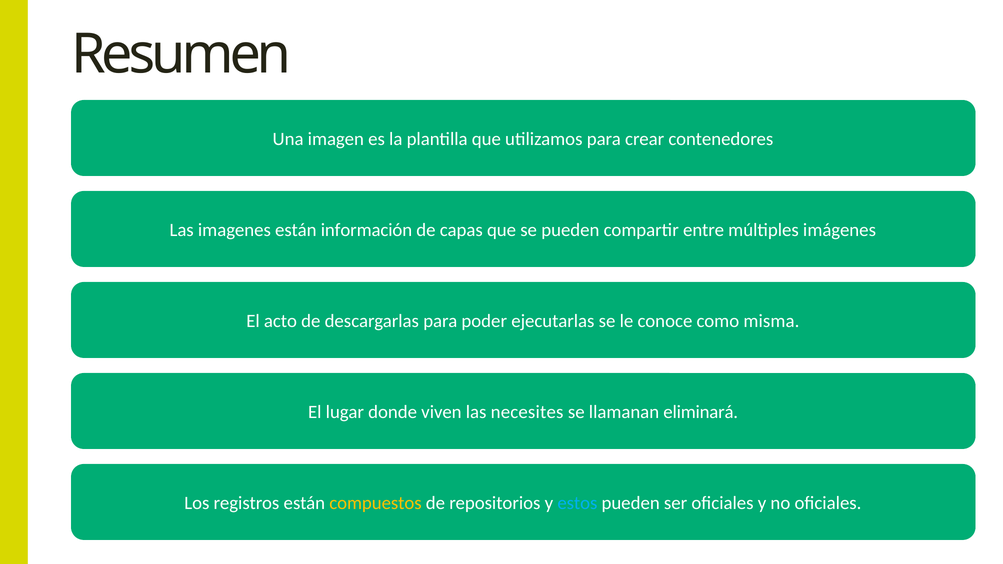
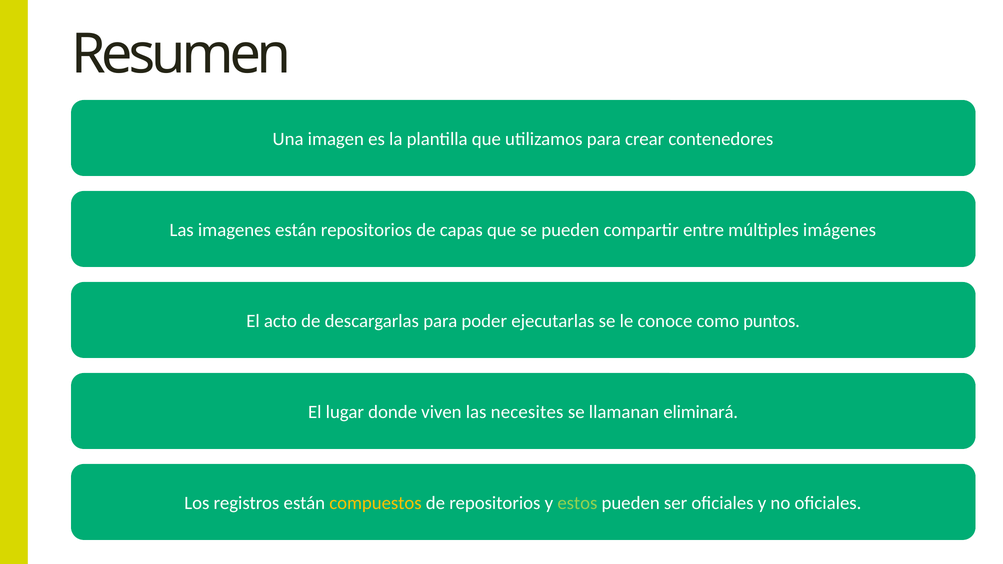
están información: información -> repositorios (366, 230)
misma: misma -> puntos (772, 321)
estos colour: light blue -> light green (577, 503)
